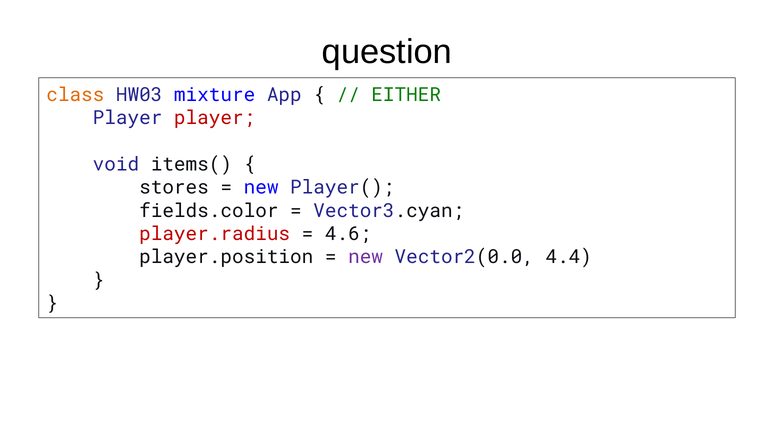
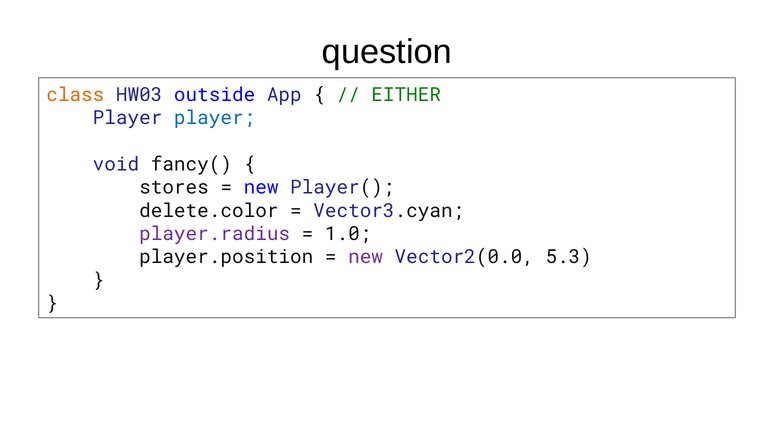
mixture: mixture -> outside (215, 95)
player colour: red -> blue (215, 118)
items(: items( -> fancy( (191, 164)
fields.color: fields.color -> delete.color (209, 211)
player.radius colour: red -> purple (215, 234)
4.6: 4.6 -> 1.0 (348, 234)
4.4: 4.4 -> 5.3 (569, 257)
